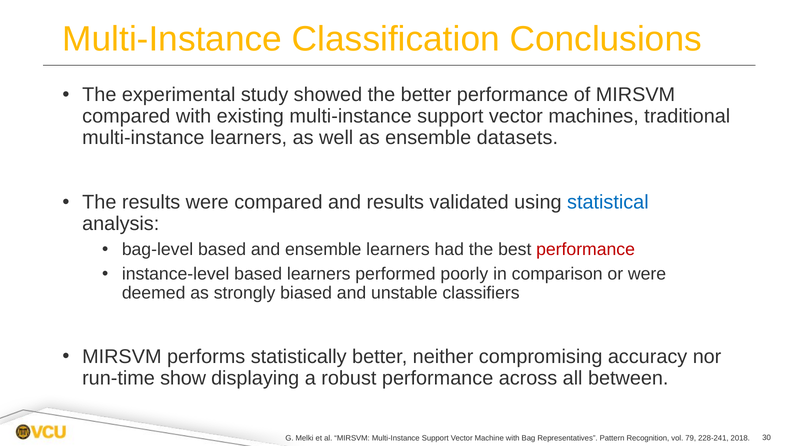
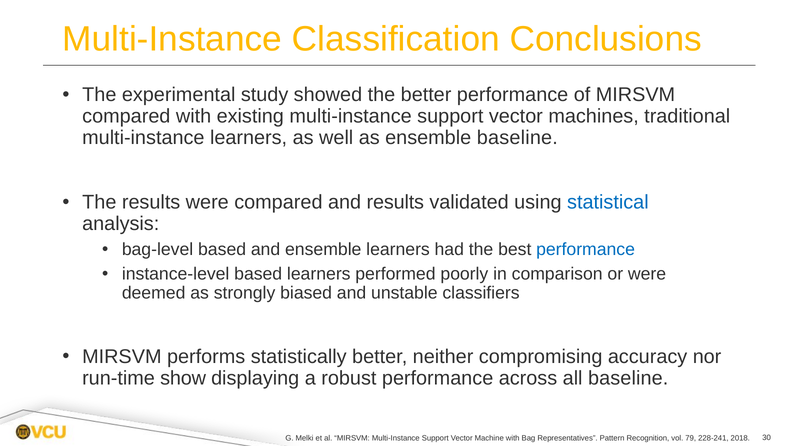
ensemble datasets: datasets -> baseline (517, 138)
performance colour: red -> blue (586, 250)
all between: between -> baseline (628, 379)
